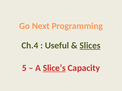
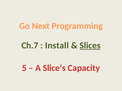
Ch.4: Ch.4 -> Ch.7 (30, 46)
Useful: Useful -> Install (57, 46)
Slice’s underline: present -> none (54, 68)
